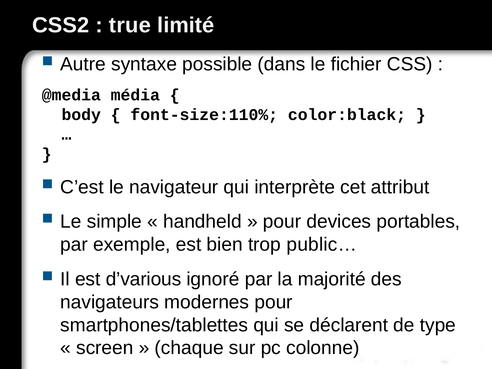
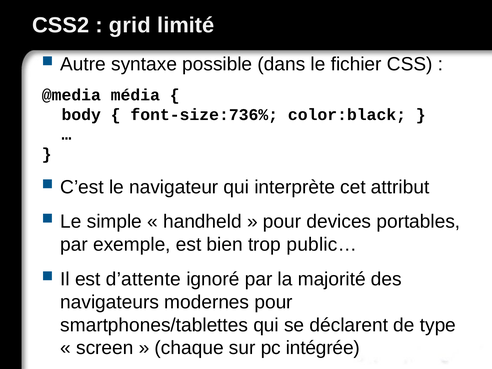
true: true -> grid (130, 25)
font-size:110%: font-size:110% -> font-size:736% (204, 115)
d’various: d’various -> d’attente (143, 279)
colonne: colonne -> intégrée (323, 348)
